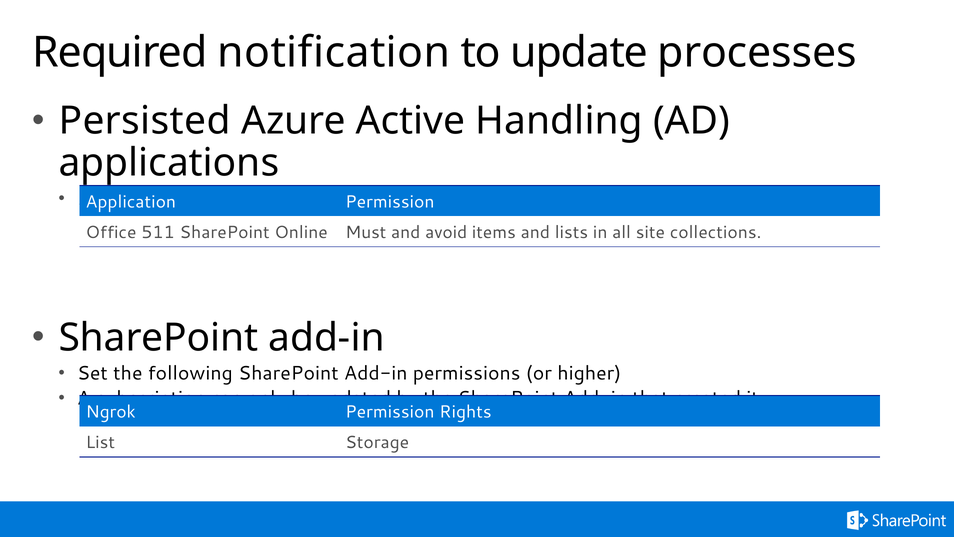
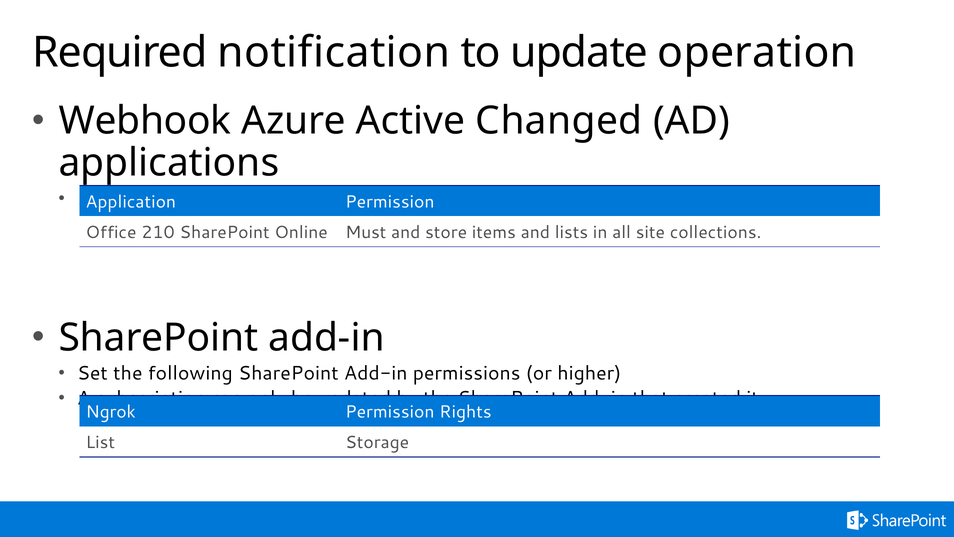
processes: processes -> operation (757, 53)
Persisted: Persisted -> Webhook (145, 121)
Handling: Handling -> Changed (559, 121)
511: 511 -> 210 (158, 232)
avoid: avoid -> store (446, 232)
